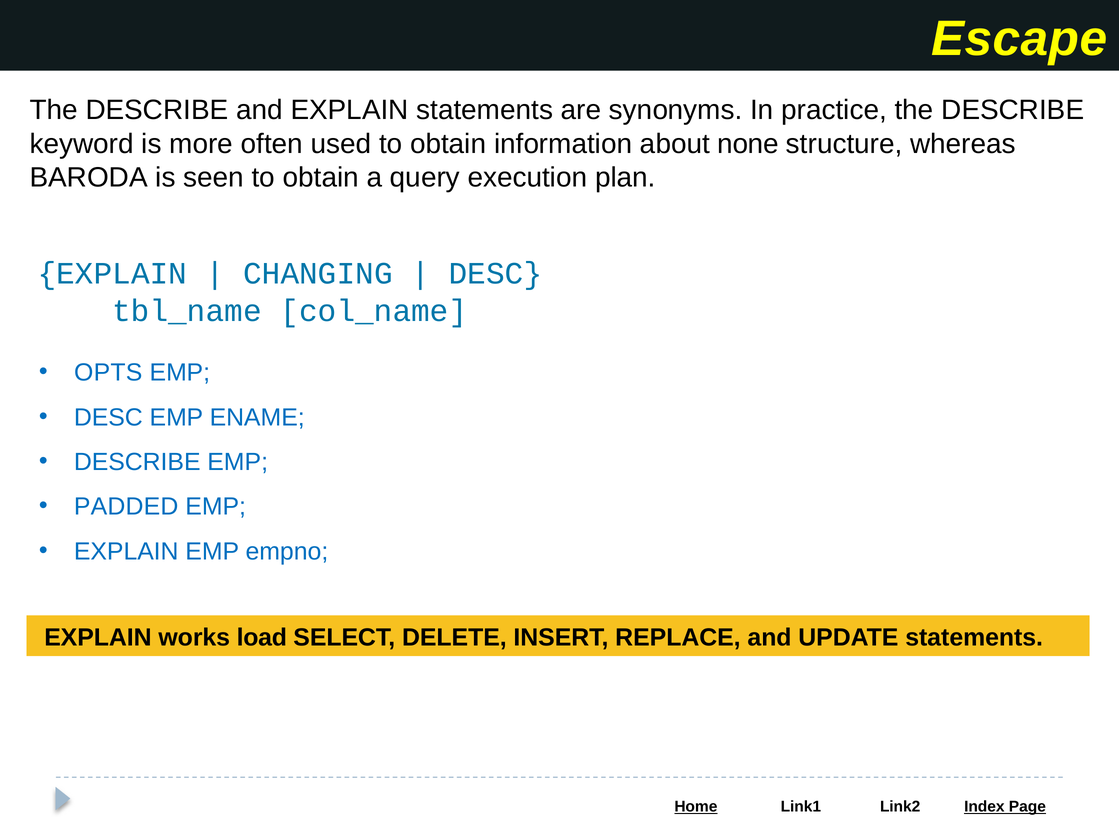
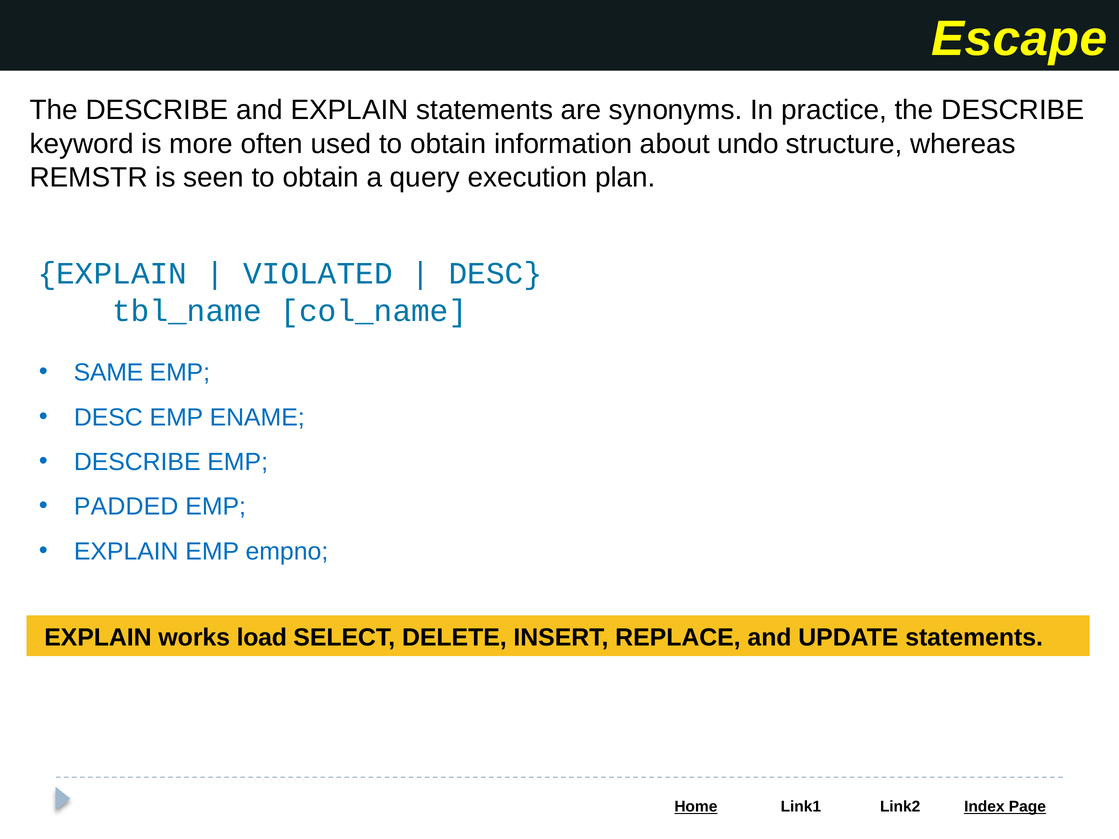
none: none -> undo (748, 144)
BARODA: BARODA -> REMSTR (89, 177)
CHANGING: CHANGING -> VIOLATED (318, 274)
OPTS: OPTS -> SAME (108, 373)
